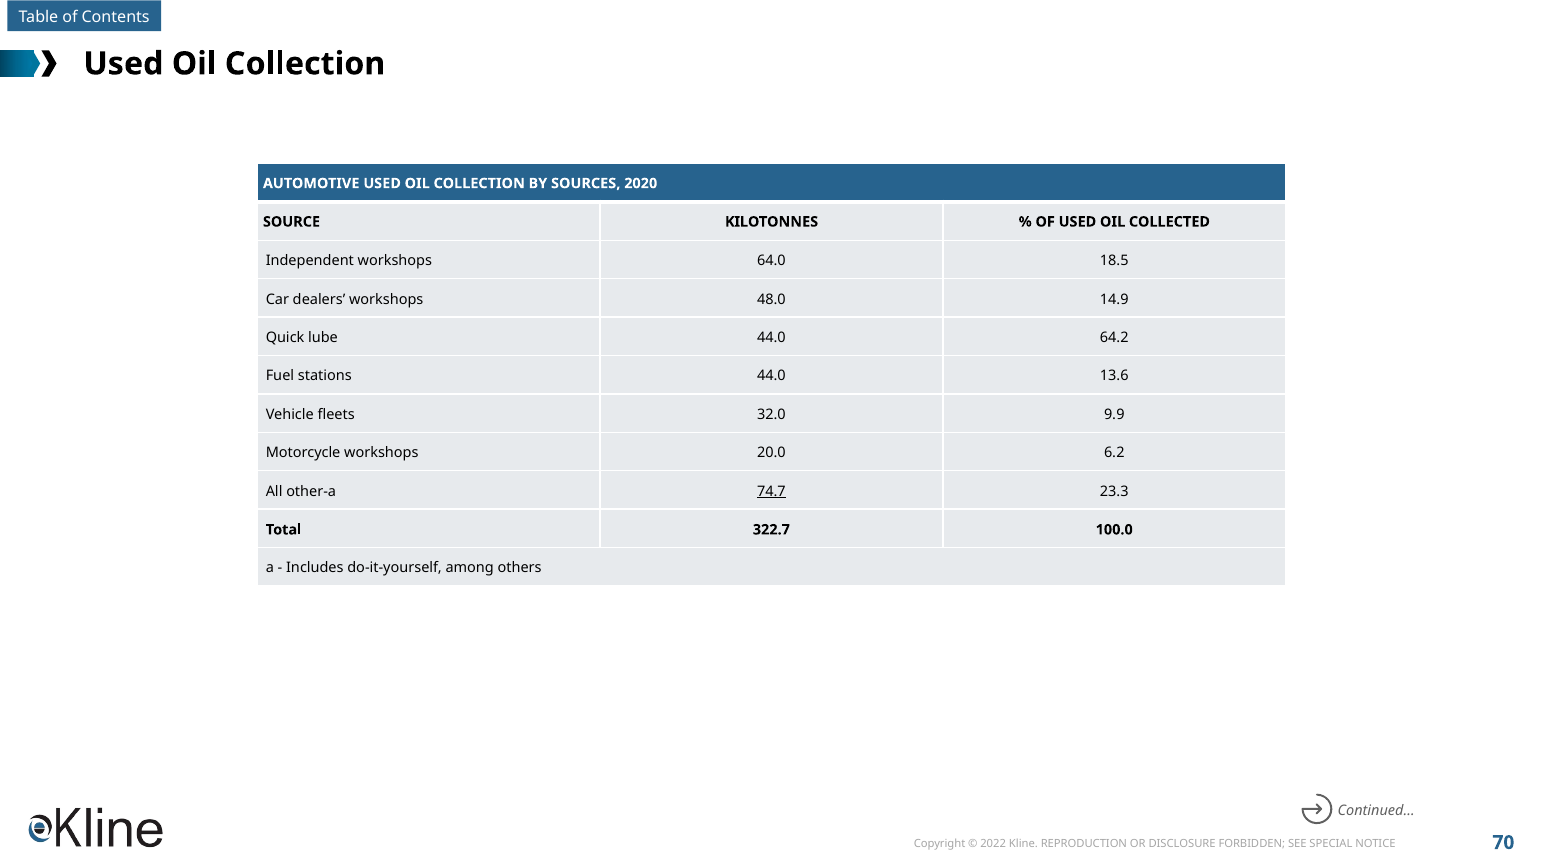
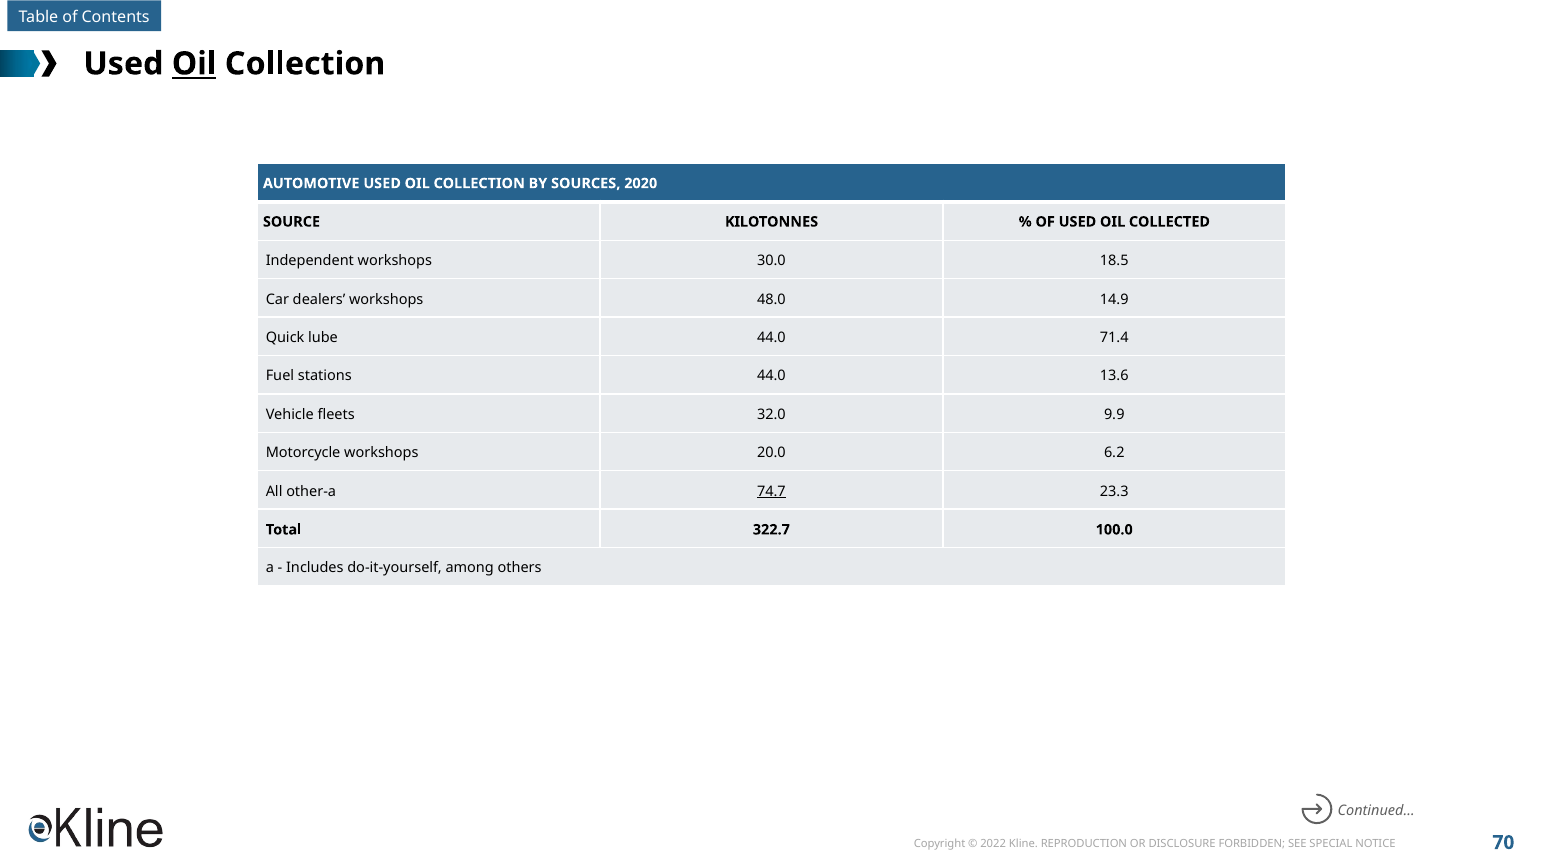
Oil underline: none -> present (194, 64)
64.0: 64.0 -> 30.0 (771, 261)
64.2: 64.2 -> 71.4 (1114, 338)
